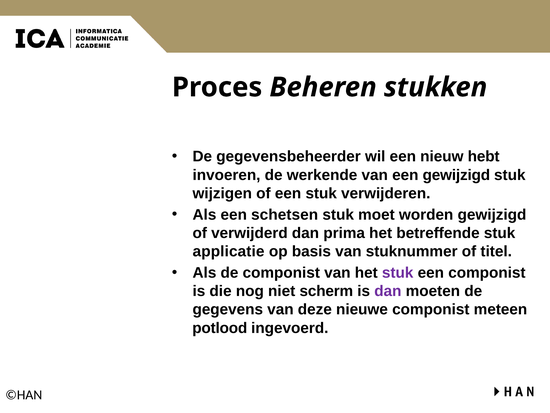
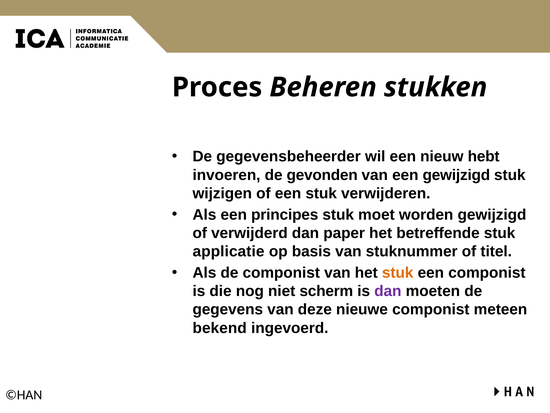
werkende: werkende -> gevonden (322, 175)
schetsen: schetsen -> principes (285, 214)
prima: prima -> paper (344, 233)
stuk colour: purple -> orange (398, 273)
potlood: potlood -> bekend (220, 328)
